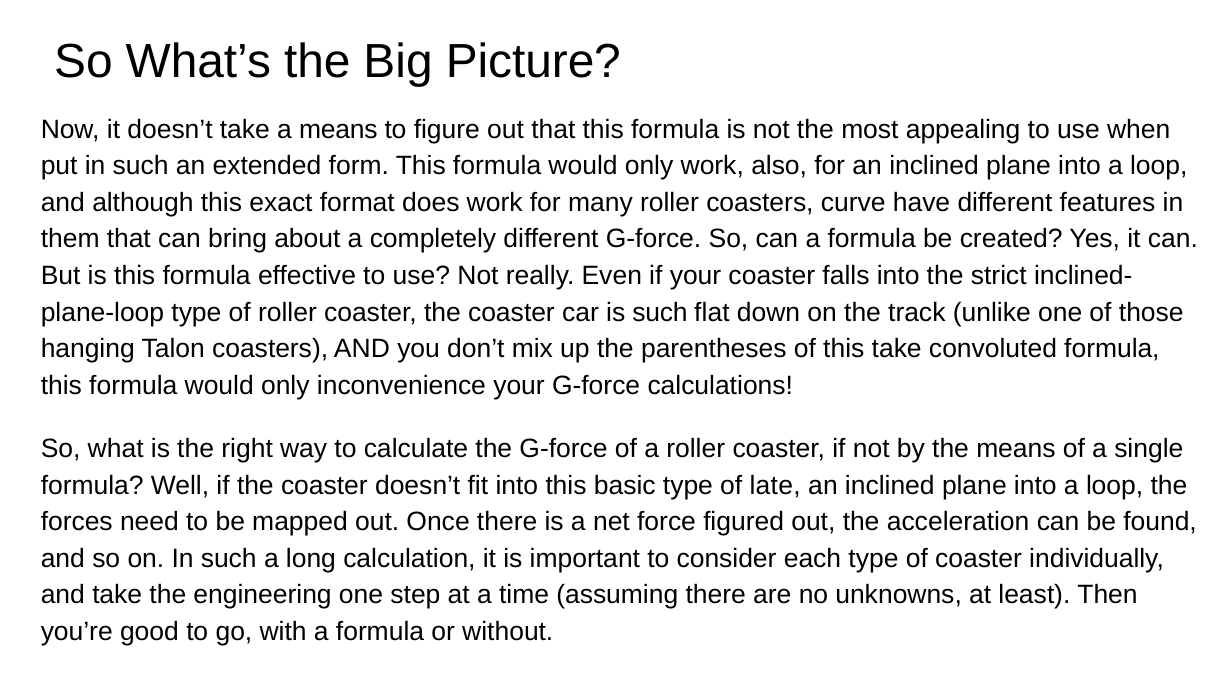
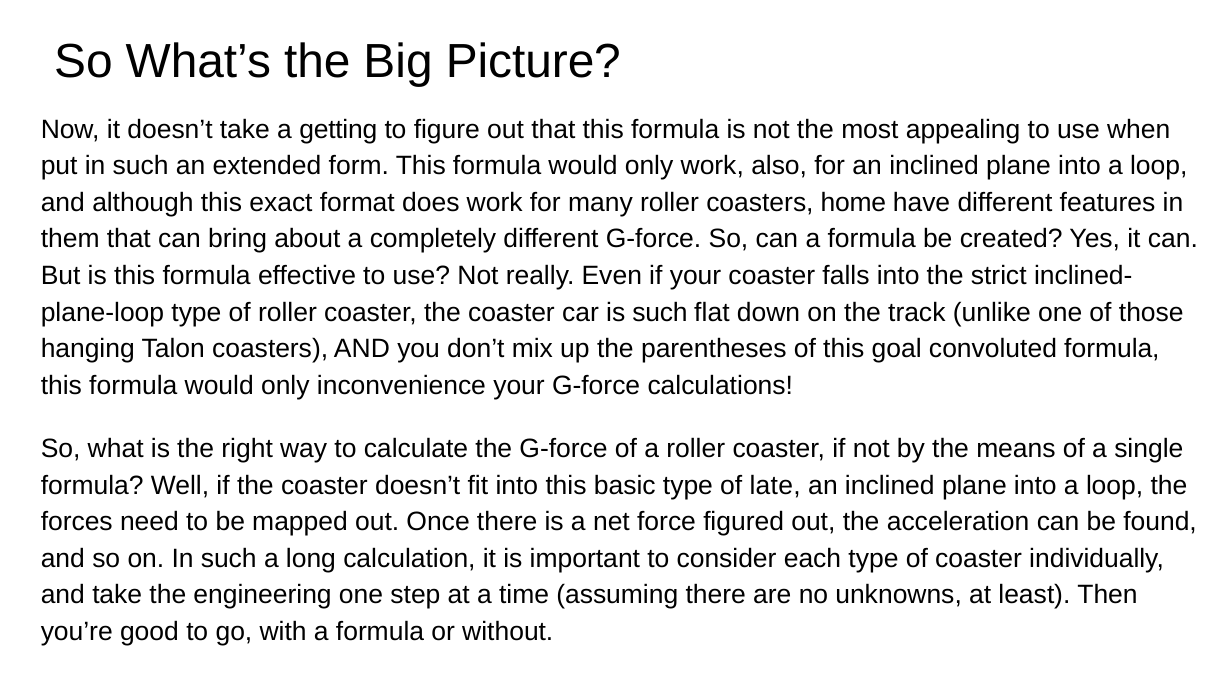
a means: means -> getting (338, 130)
curve: curve -> home (853, 203)
this take: take -> goal (897, 349)
